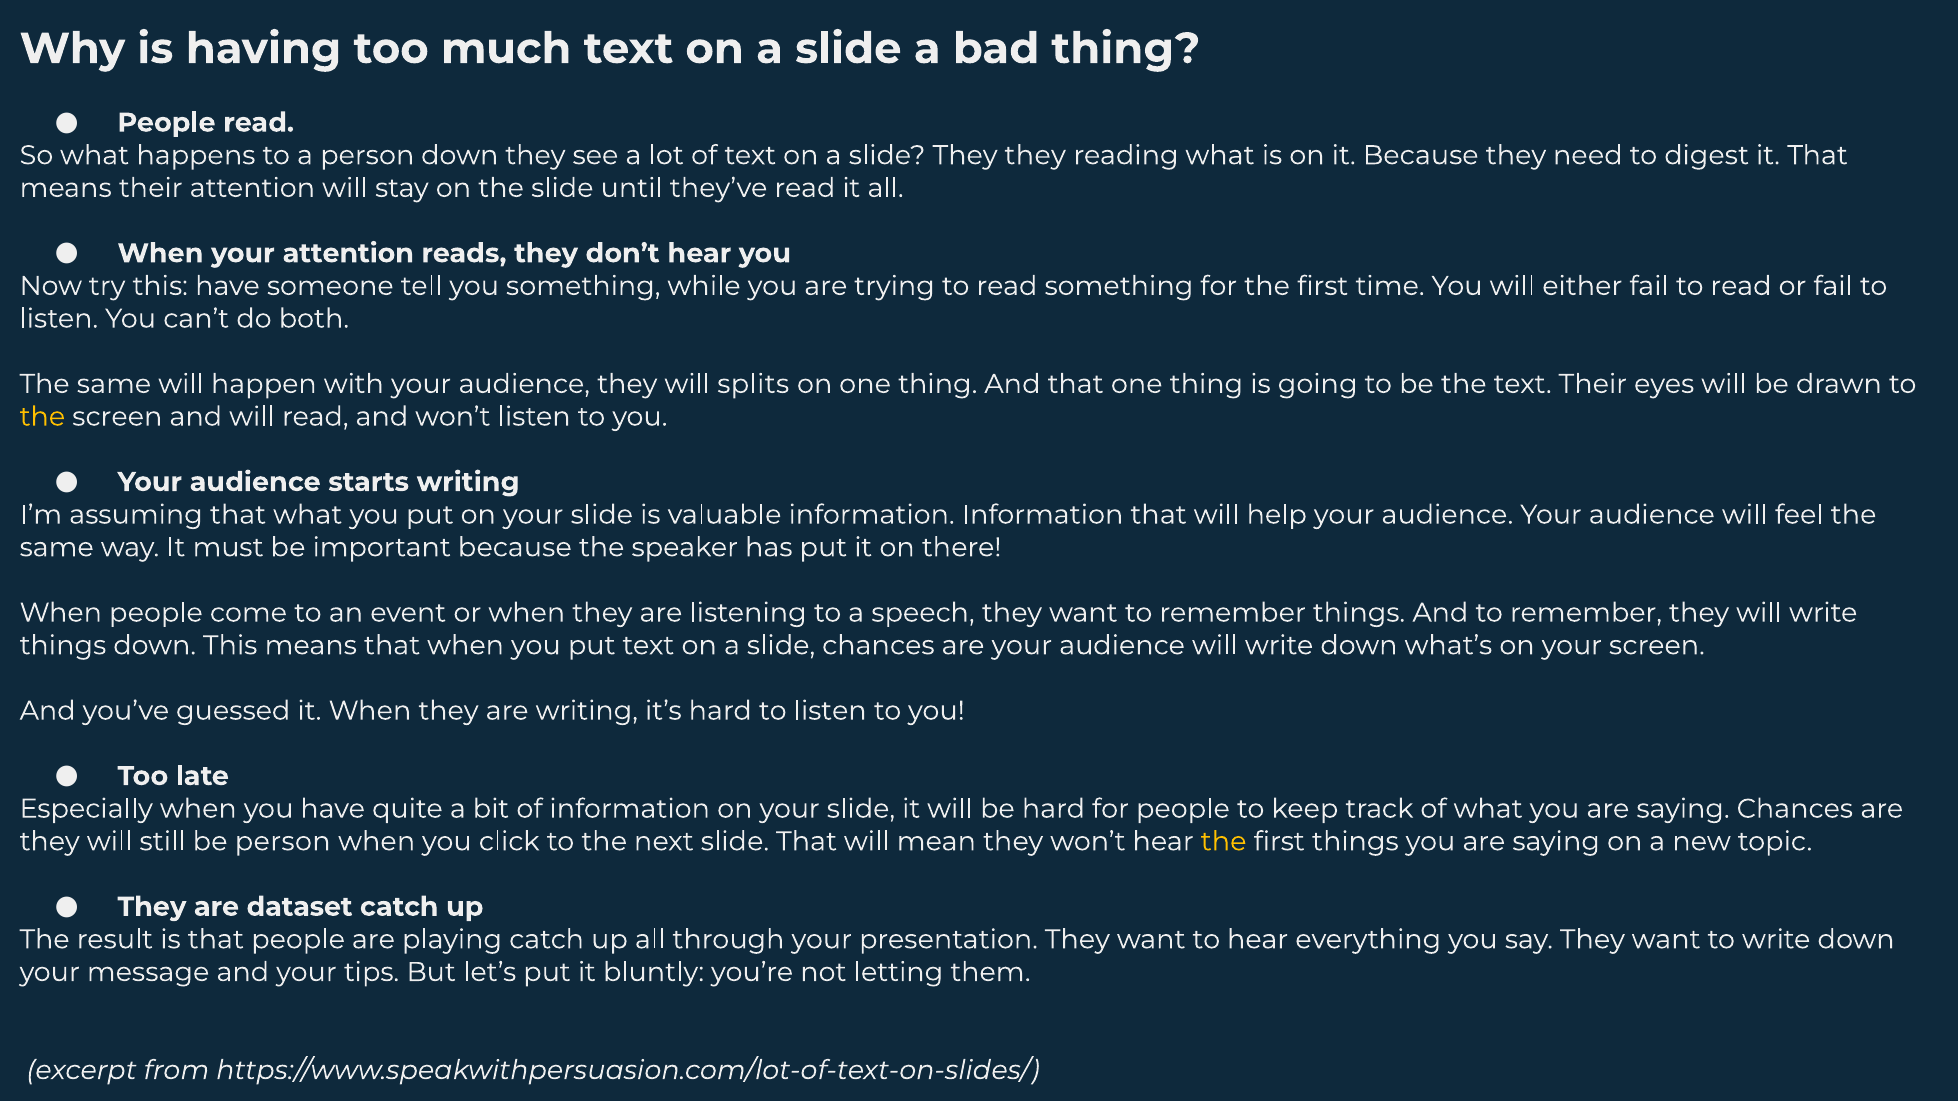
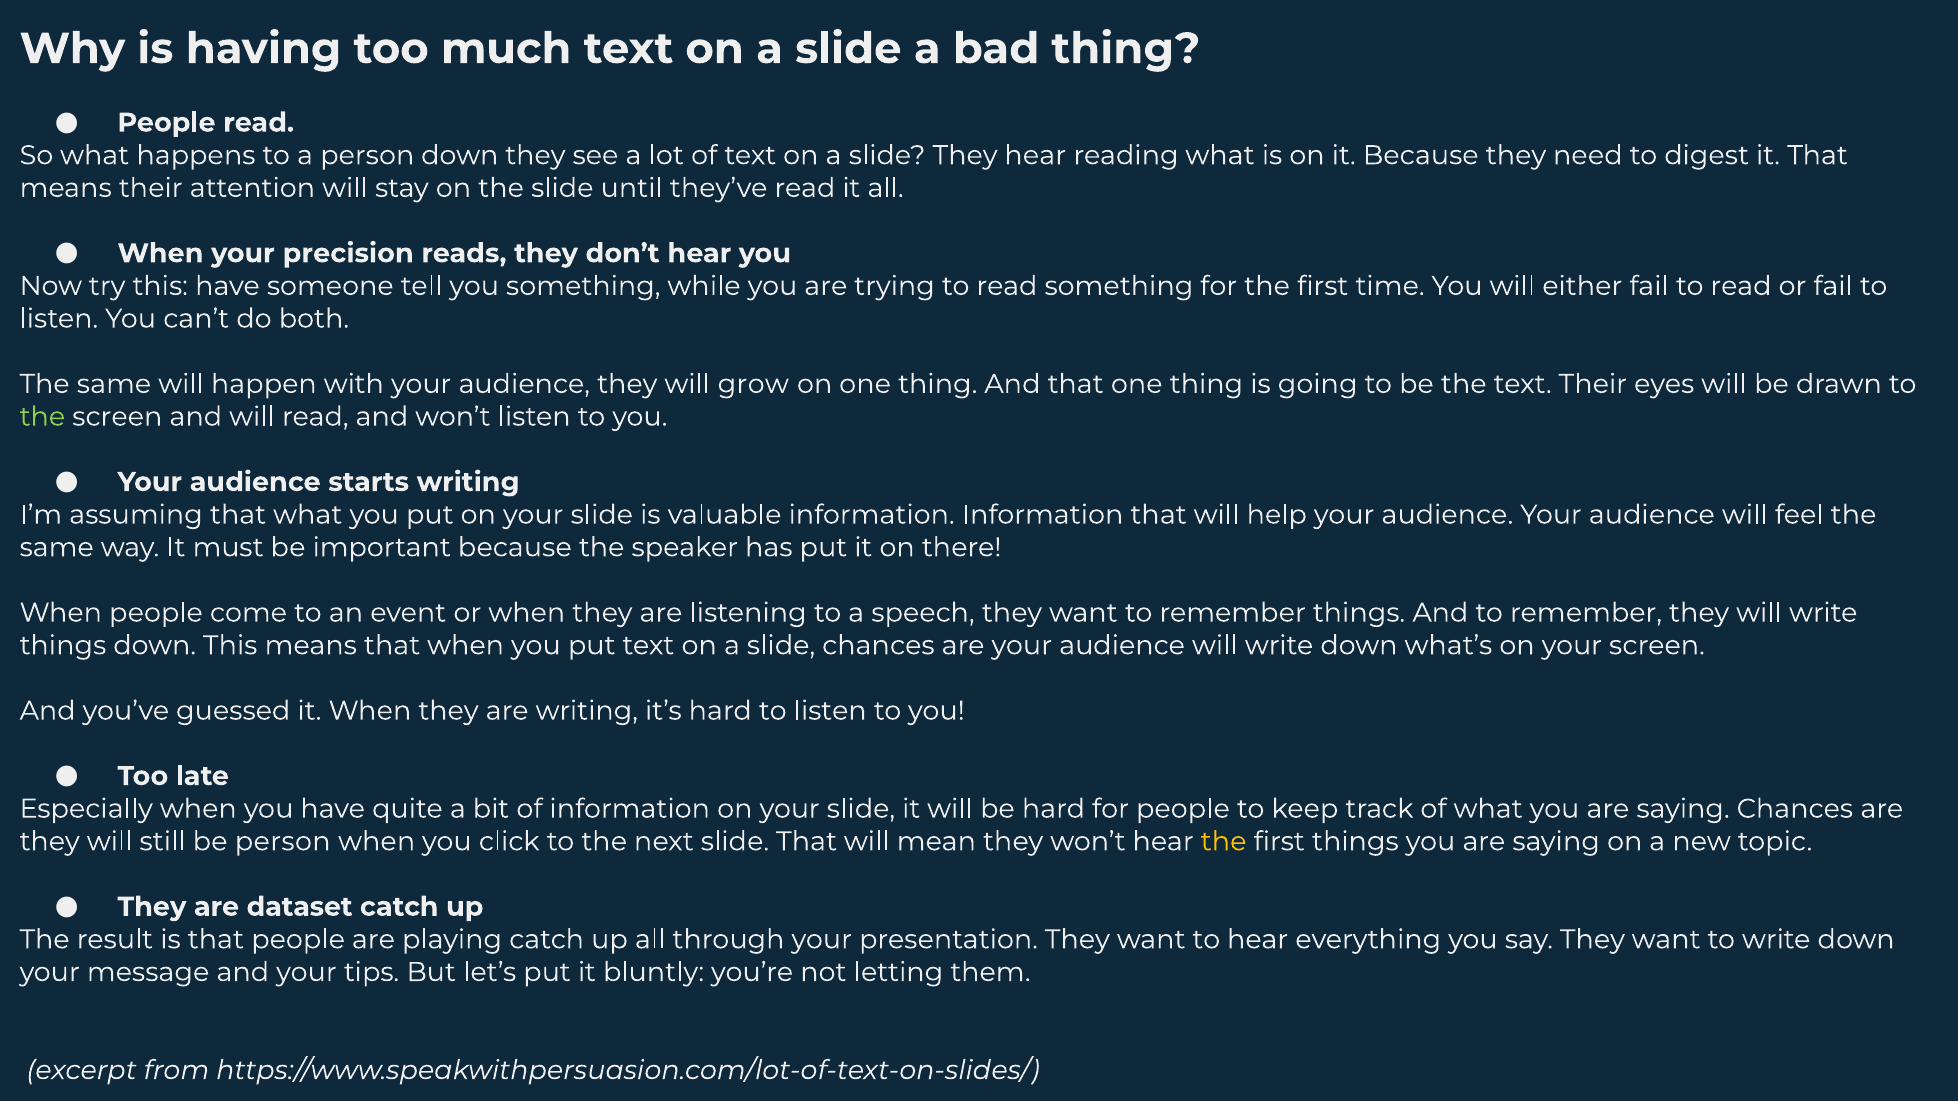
They they: they -> hear (1035, 155)
your attention: attention -> precision (348, 253)
splits: splits -> grow (753, 384)
the colour: yellow -> light green (42, 417)
